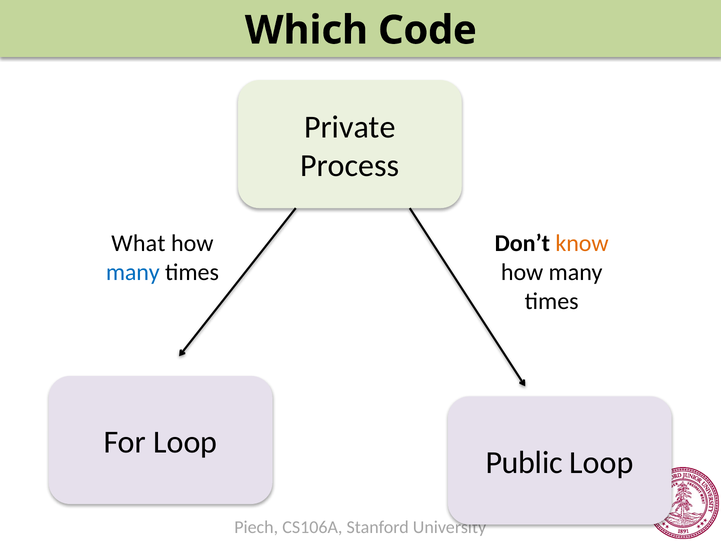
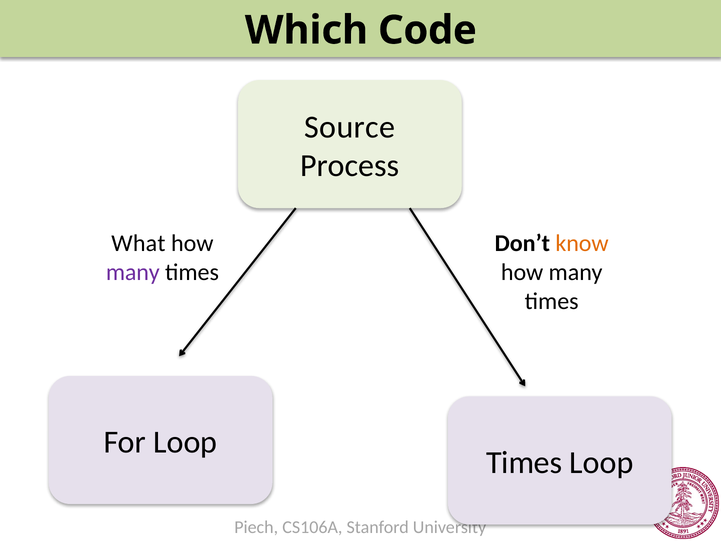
Private: Private -> Source (350, 127)
many colour: blue -> purple (133, 272)
Public: Public -> Times (524, 462)
